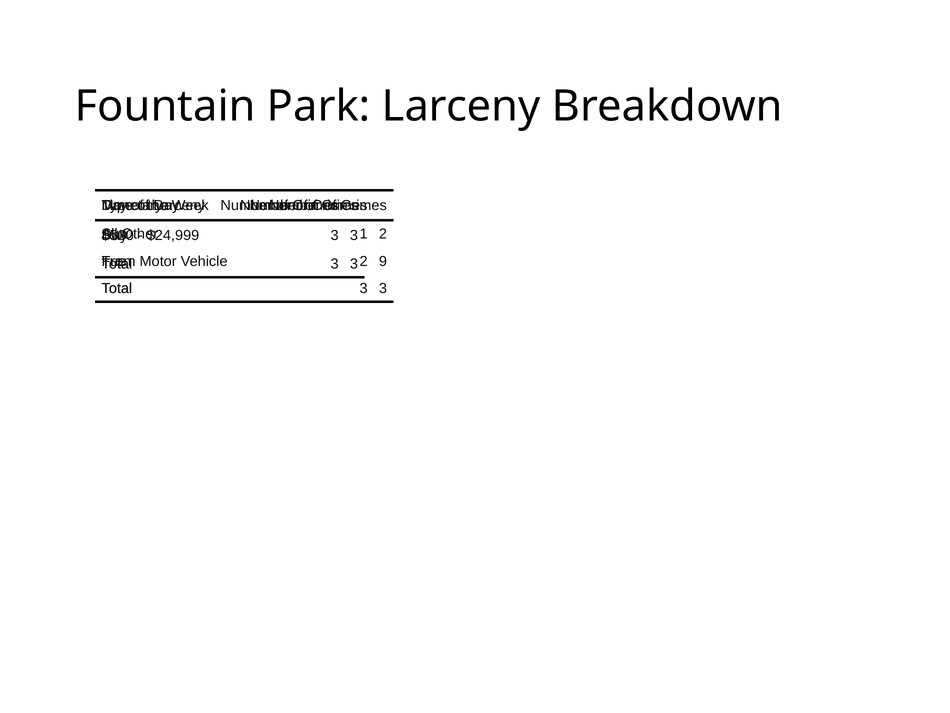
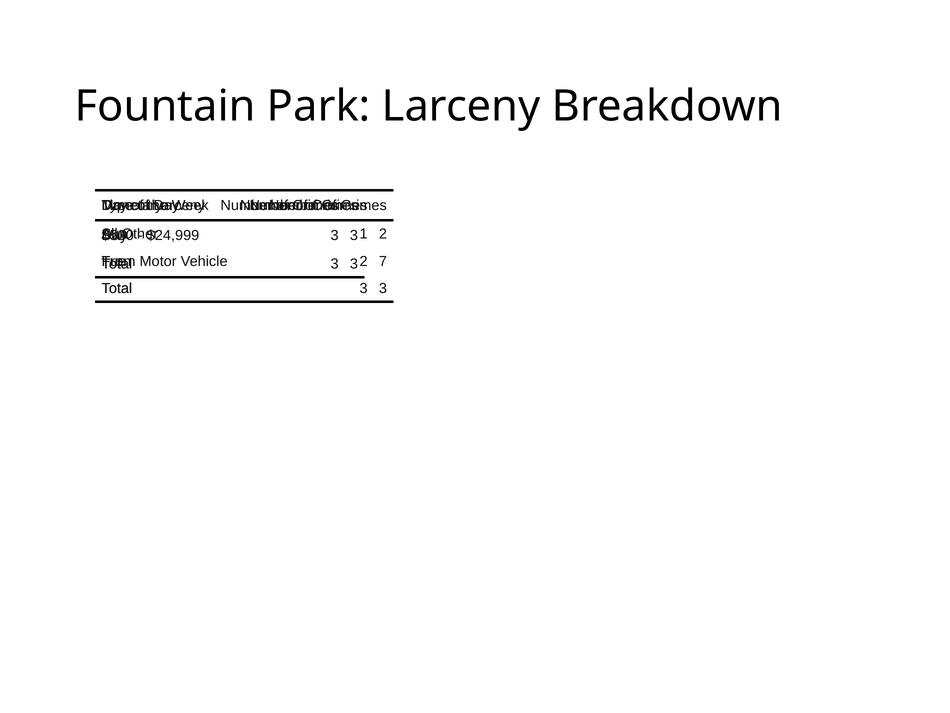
9: 9 -> 7 (383, 261)
